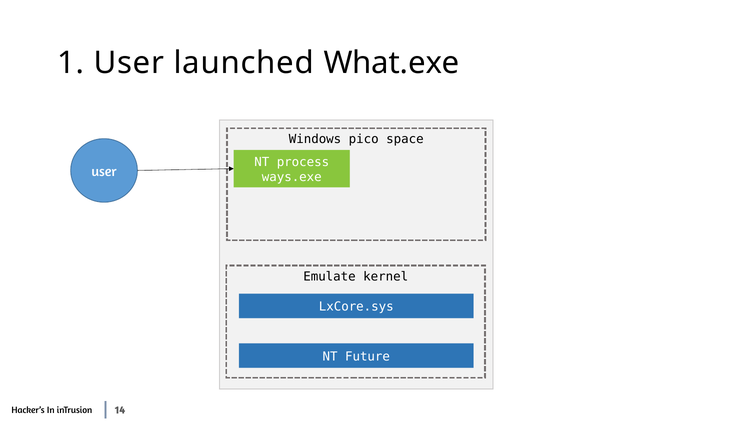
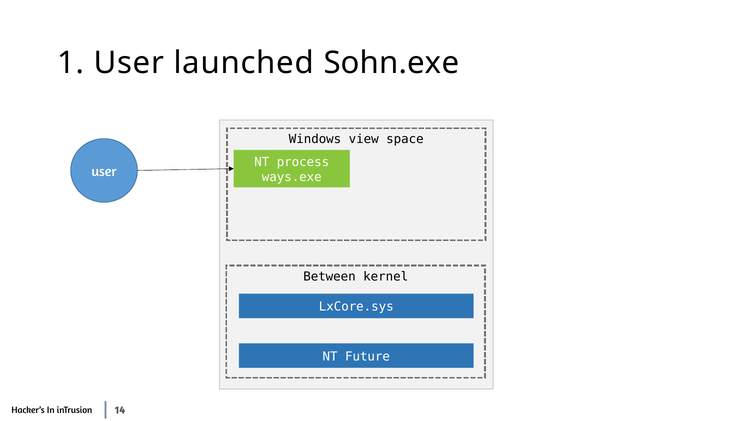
What.exe: What.exe -> Sohn.exe (391, 63)
pico: pico -> view (364, 139)
Emulate: Emulate -> Between (330, 277)
